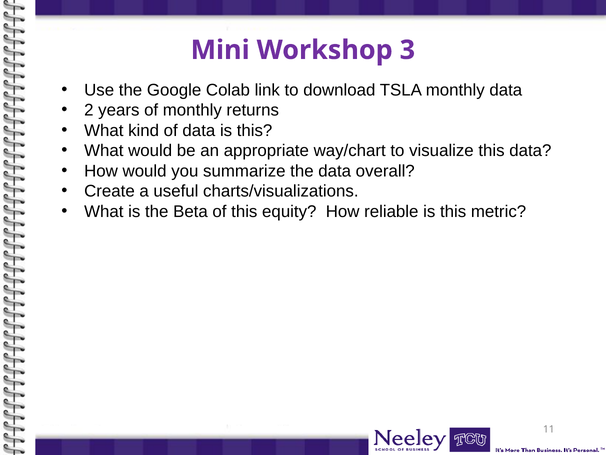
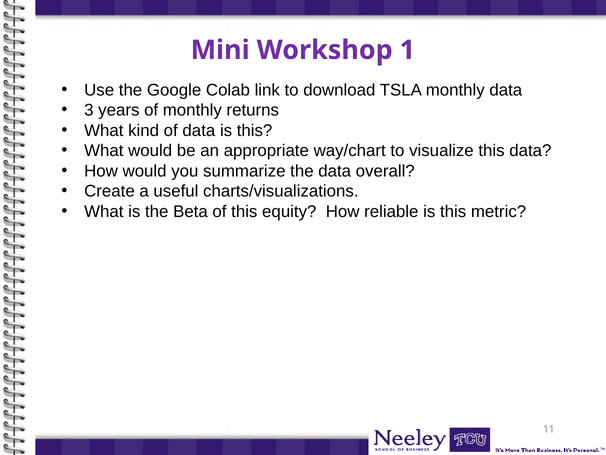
3: 3 -> 1 (407, 50)
2: 2 -> 3 (89, 110)
